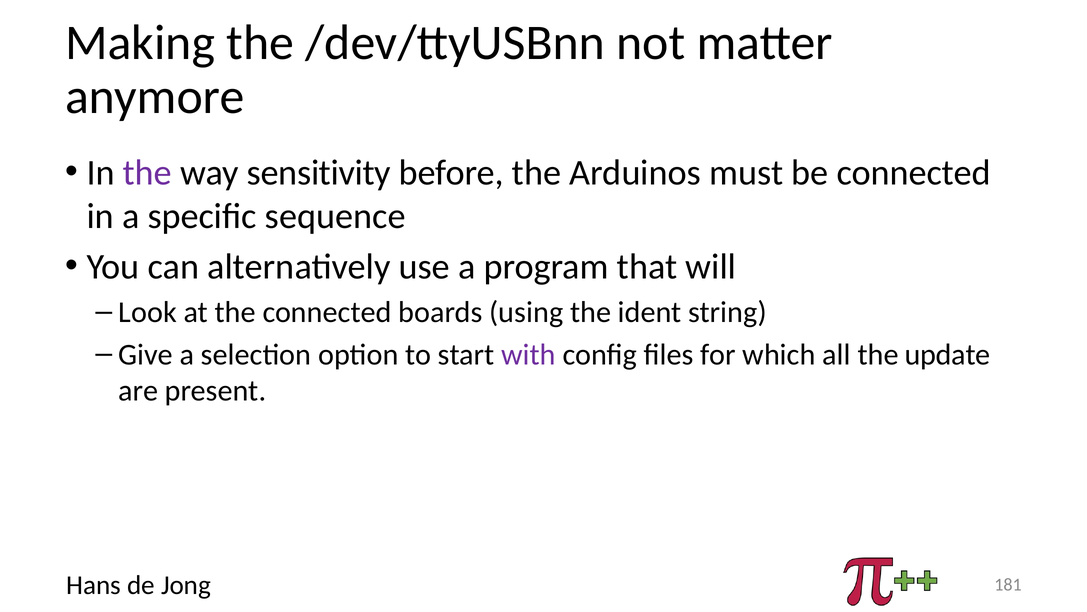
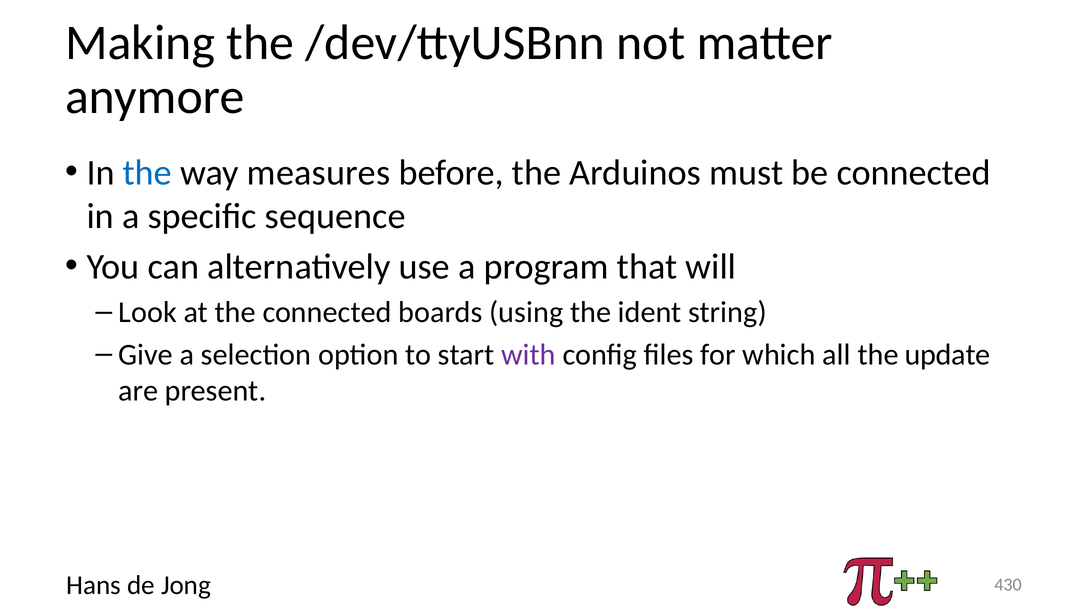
the colour: purple -> blue (147, 172)
sensitivity: sensitivity -> measures (319, 172)
181: 181 -> 430 (1008, 584)
